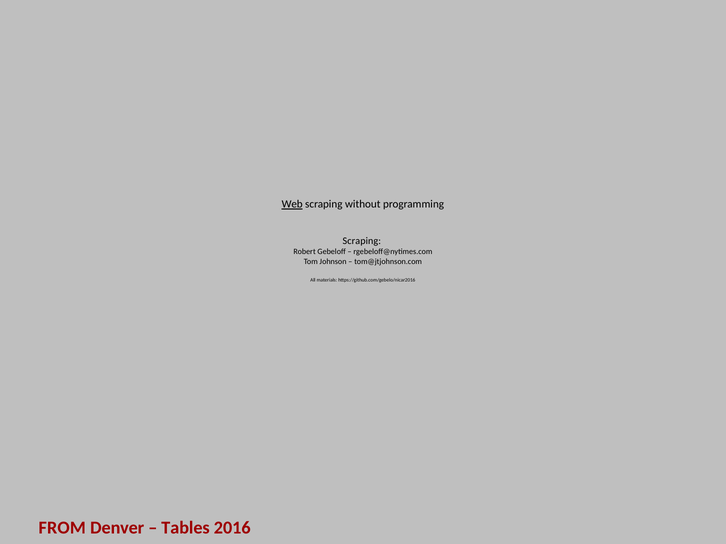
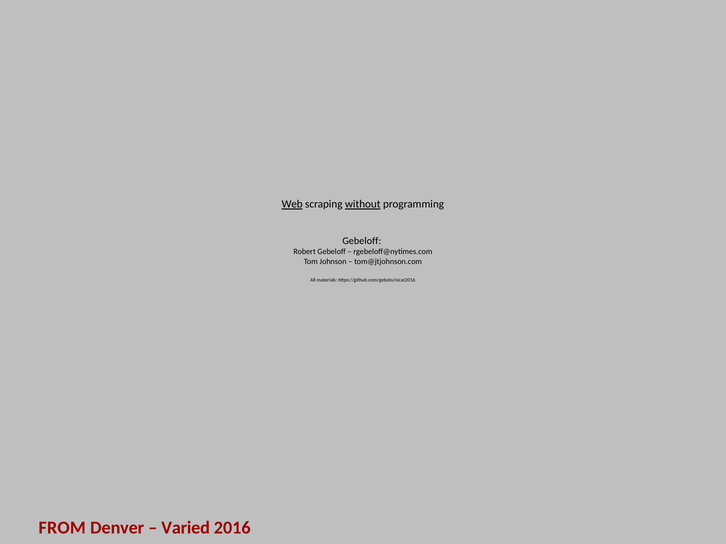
without underline: none -> present (363, 204)
Scraping: Scraping -> Gebeloff (362, 241)
Tables: Tables -> Varied (186, 528)
